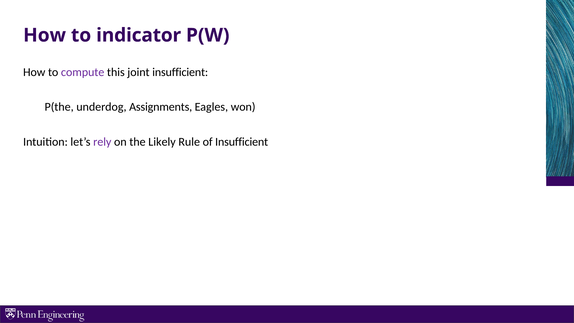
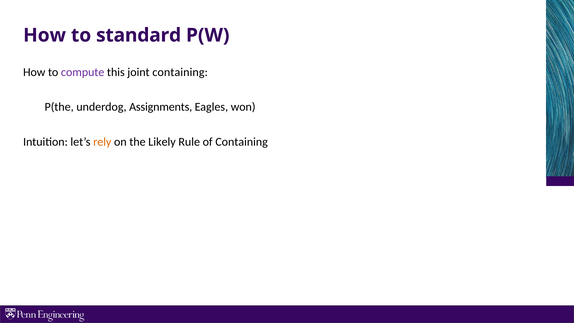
indicator: indicator -> standard (139, 35)
joint insufficient: insufficient -> containing (180, 72)
rely colour: purple -> orange (102, 142)
of Insufficient: Insufficient -> Containing (242, 142)
